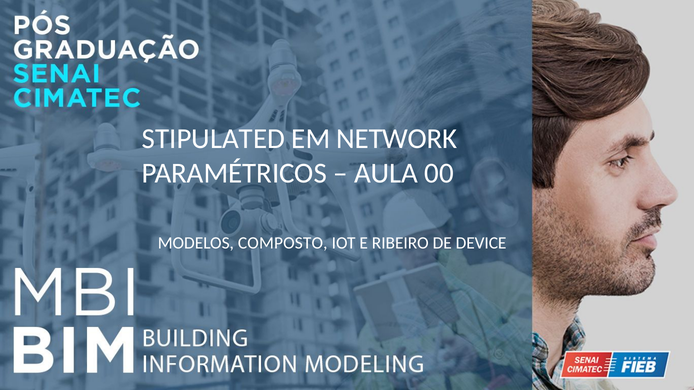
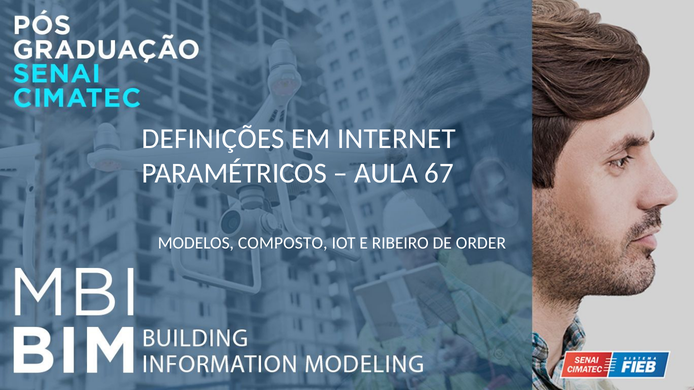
STIPULATED: STIPULATED -> DEFINIÇÕES (213, 139)
NETWORK: NETWORK -> INTERNET (396, 139)
00: 00 -> 67 (439, 174)
DEVICE: DEVICE -> ORDER (481, 243)
